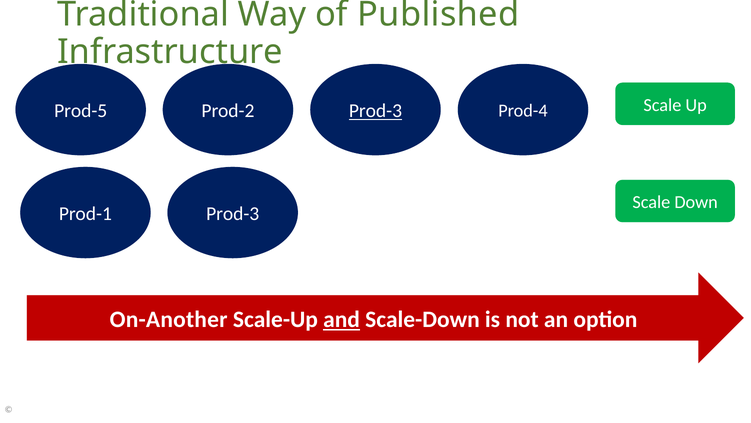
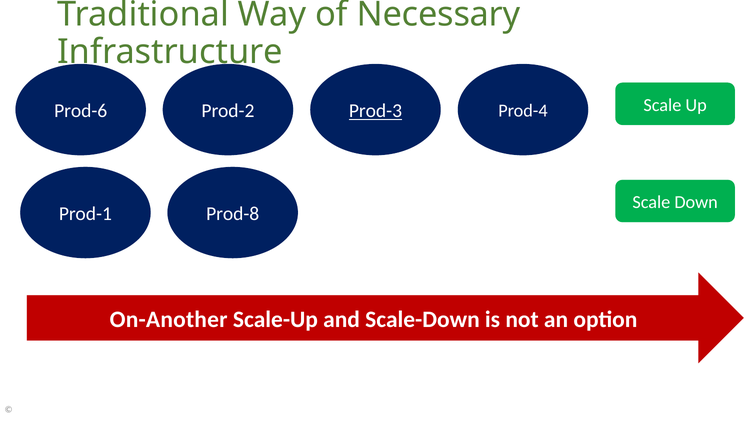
Published: Published -> Necessary (439, 15)
Prod-5: Prod-5 -> Prod-6 (81, 111)
Prod-1 Prod-3: Prod-3 -> Prod-8 (233, 214)
and underline: present -> none (342, 319)
